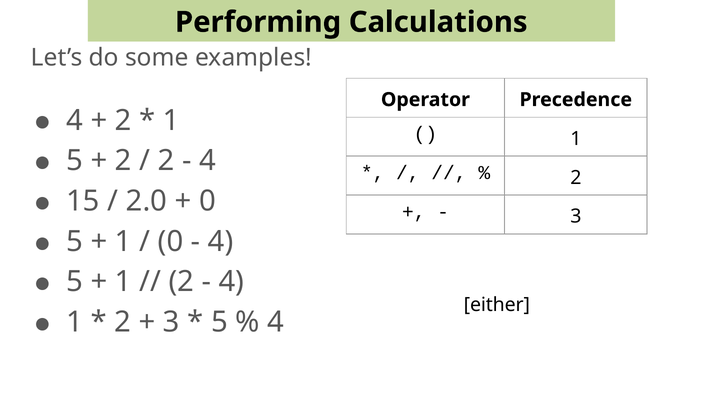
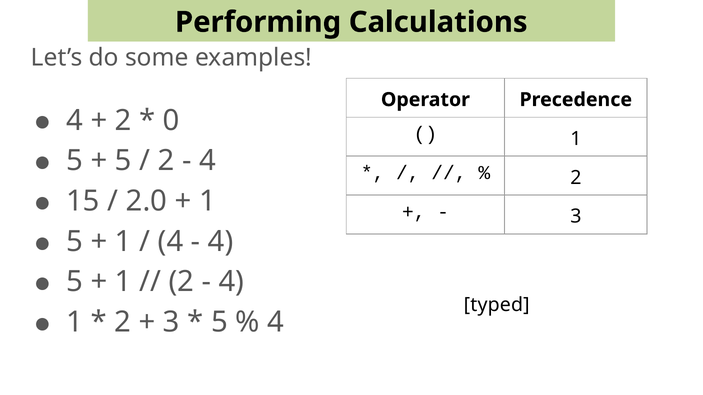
1: 1 -> 0 (171, 121)
2: 2 -> 5 (123, 161)
0: 0 -> 1 (207, 201)
0: 0 -> 4 (170, 242)
either: either -> typed (497, 305)
